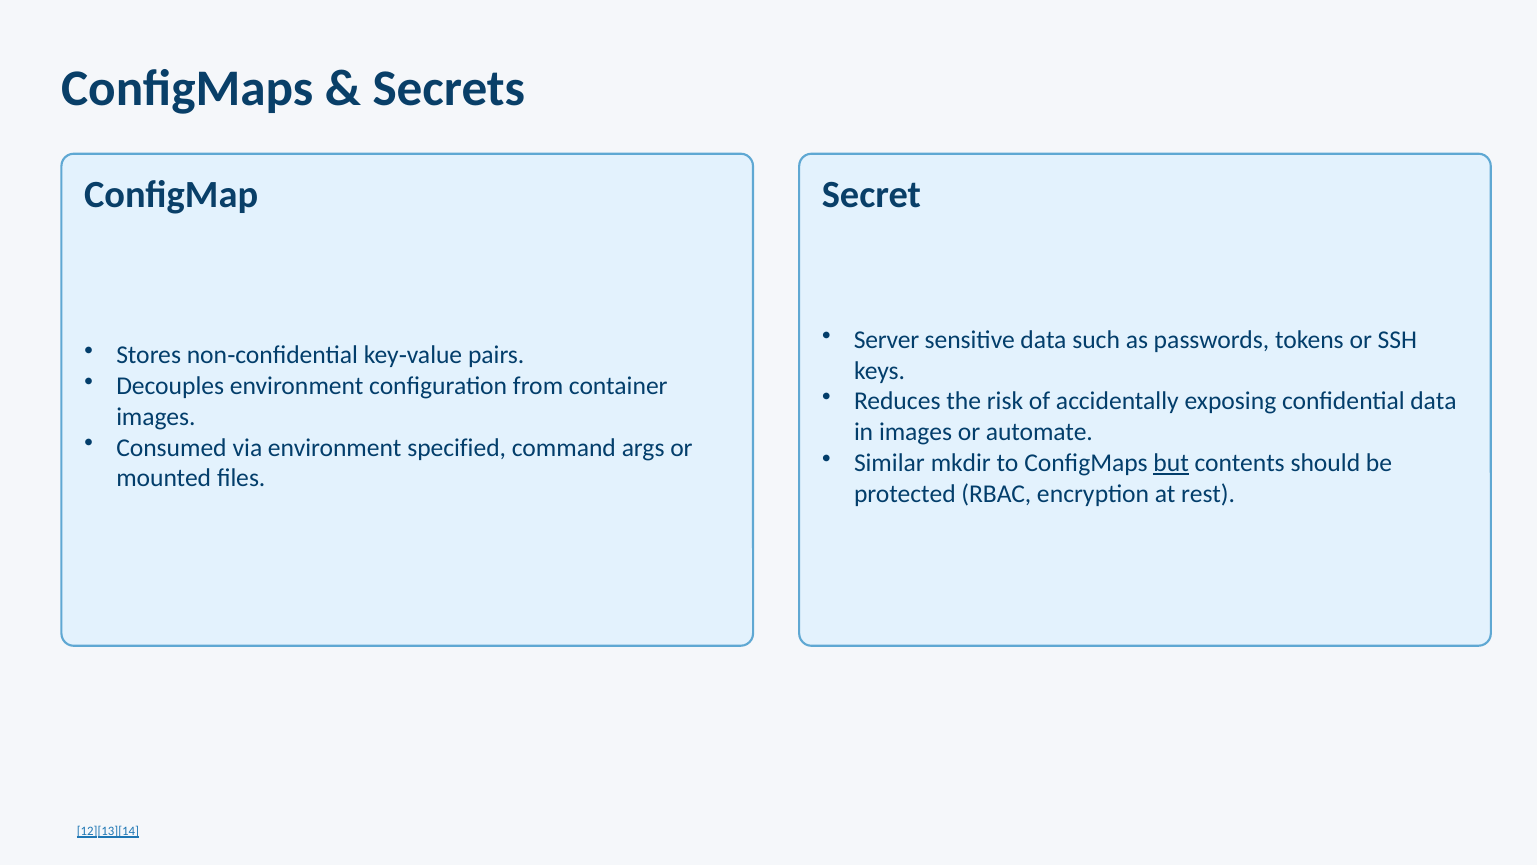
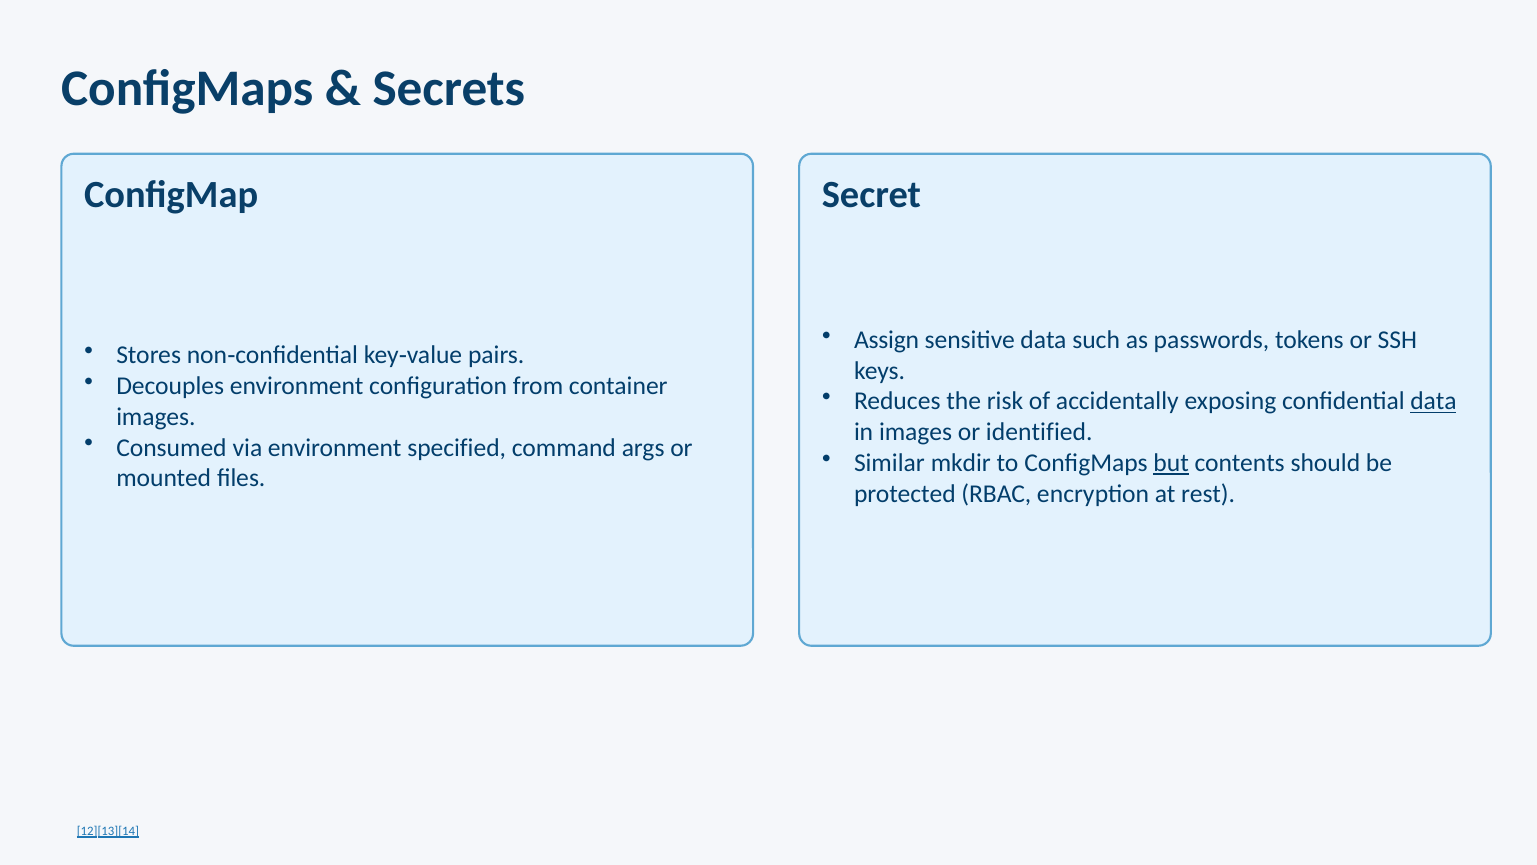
Server: Server -> Assign (887, 340)
data underline: none -> present (1433, 401)
automate: automate -> identified (1039, 432)
